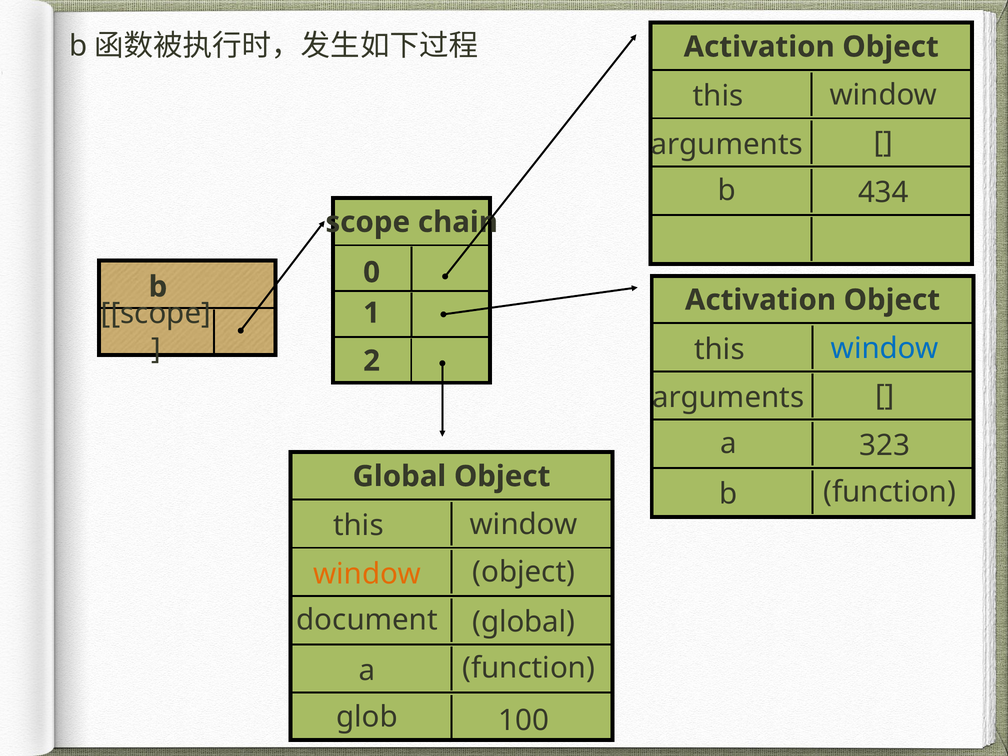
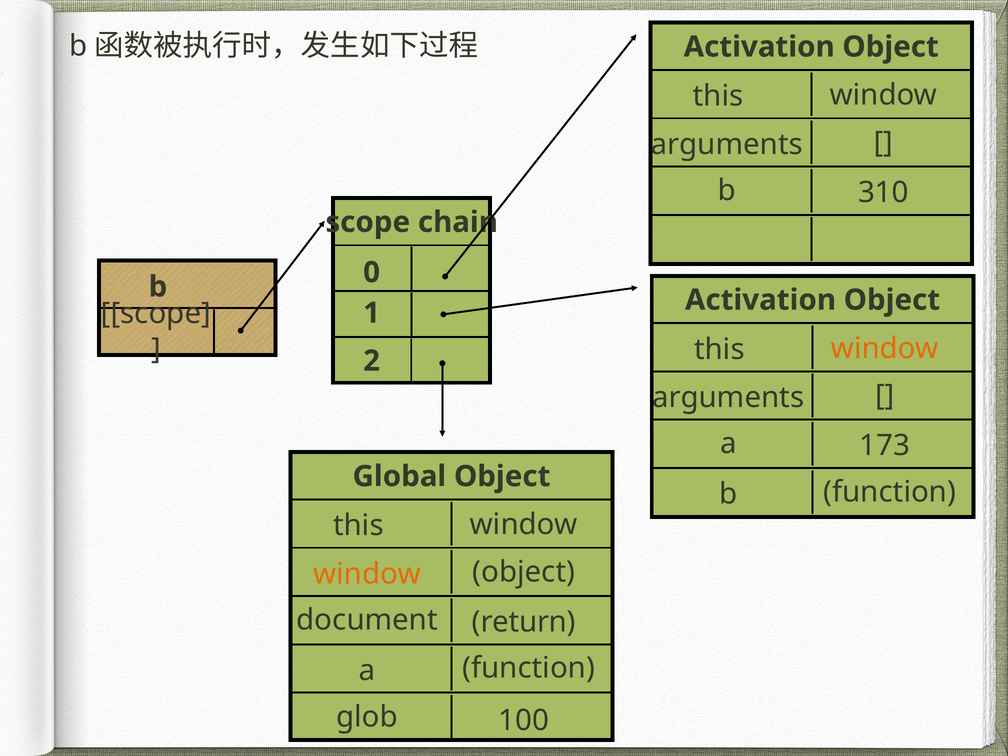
434: 434 -> 310 (883, 192)
window colour: blue -> orange (885, 348)
323: 323 -> 173 (885, 445)
document global: global -> return (524, 622)
